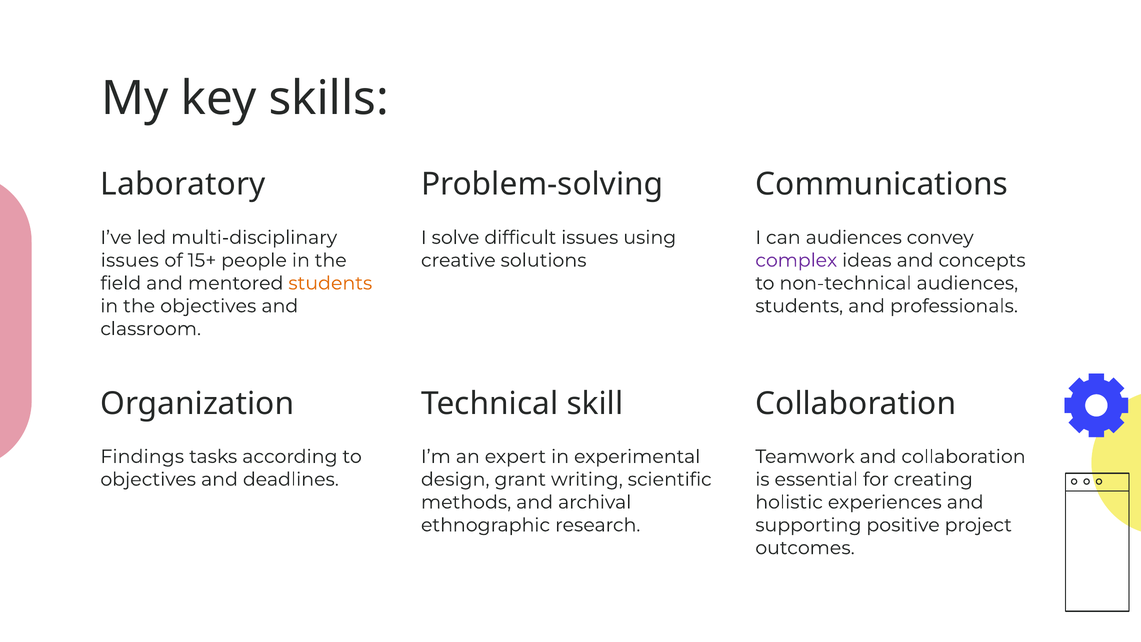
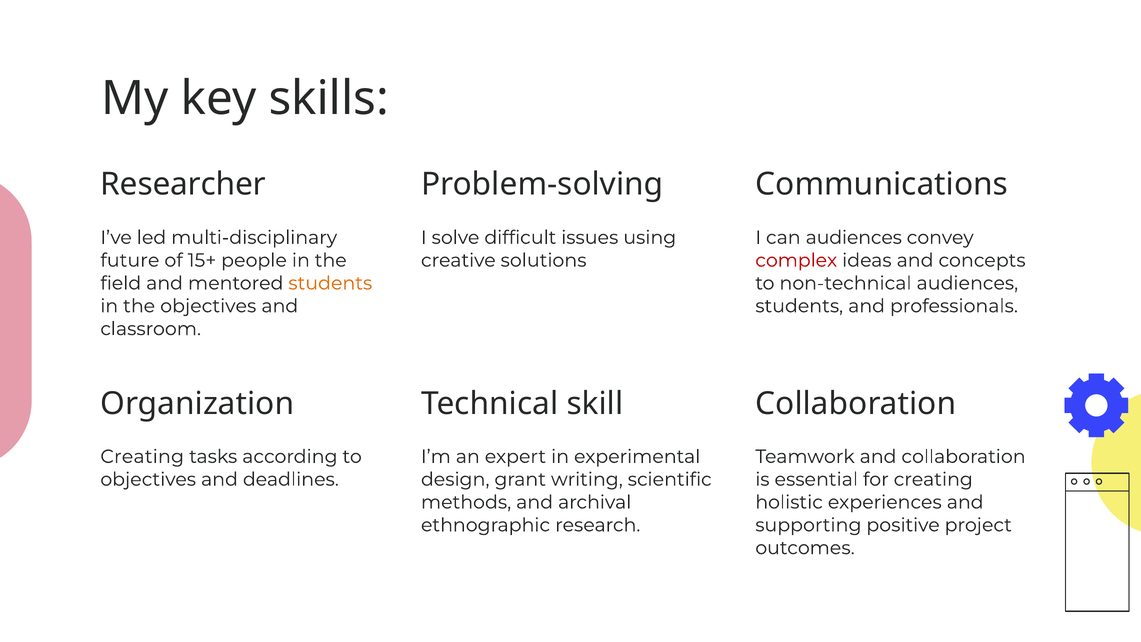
Laboratory: Laboratory -> Researcher (183, 184)
issues: issues -> future (130, 260)
complex colour: purple -> red (796, 260)
Findings: Findings -> Creating (142, 457)
